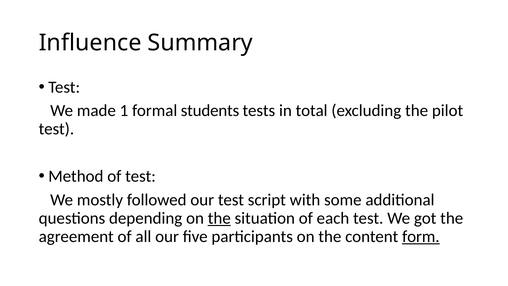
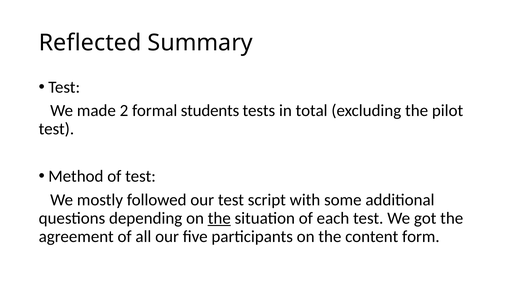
Influence: Influence -> Reflected (90, 43)
1: 1 -> 2 (124, 111)
form underline: present -> none (421, 236)
